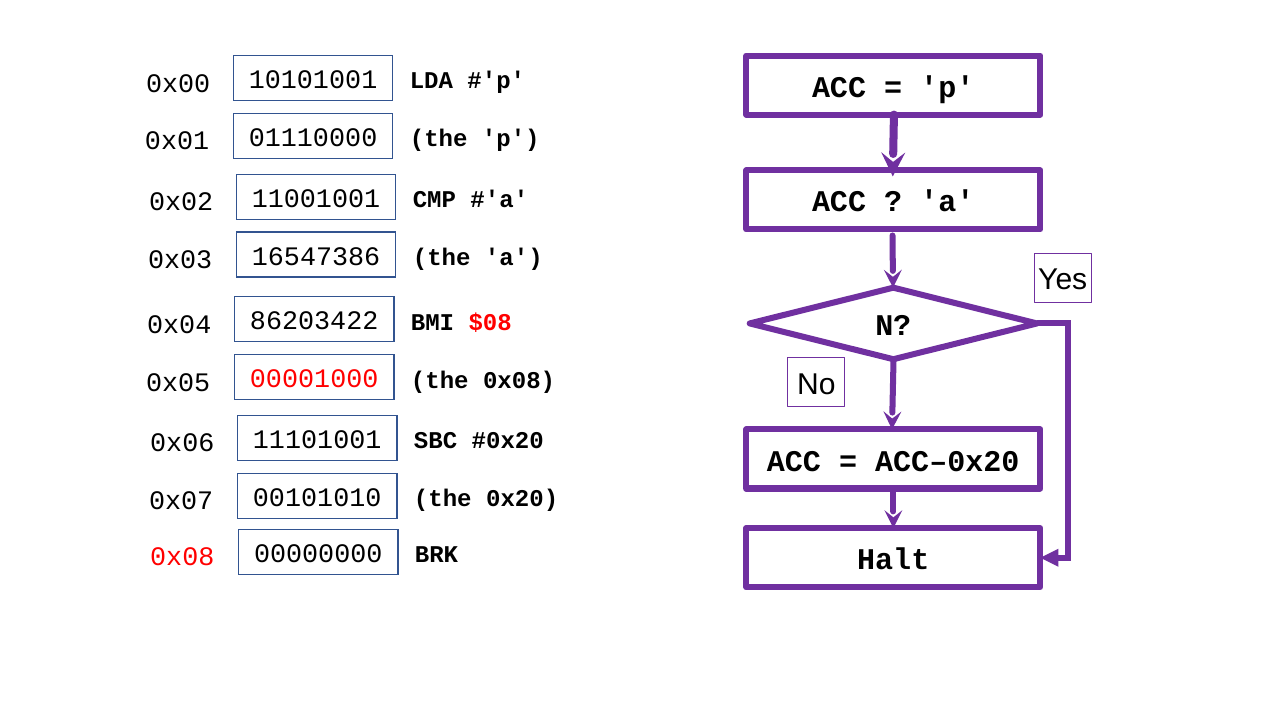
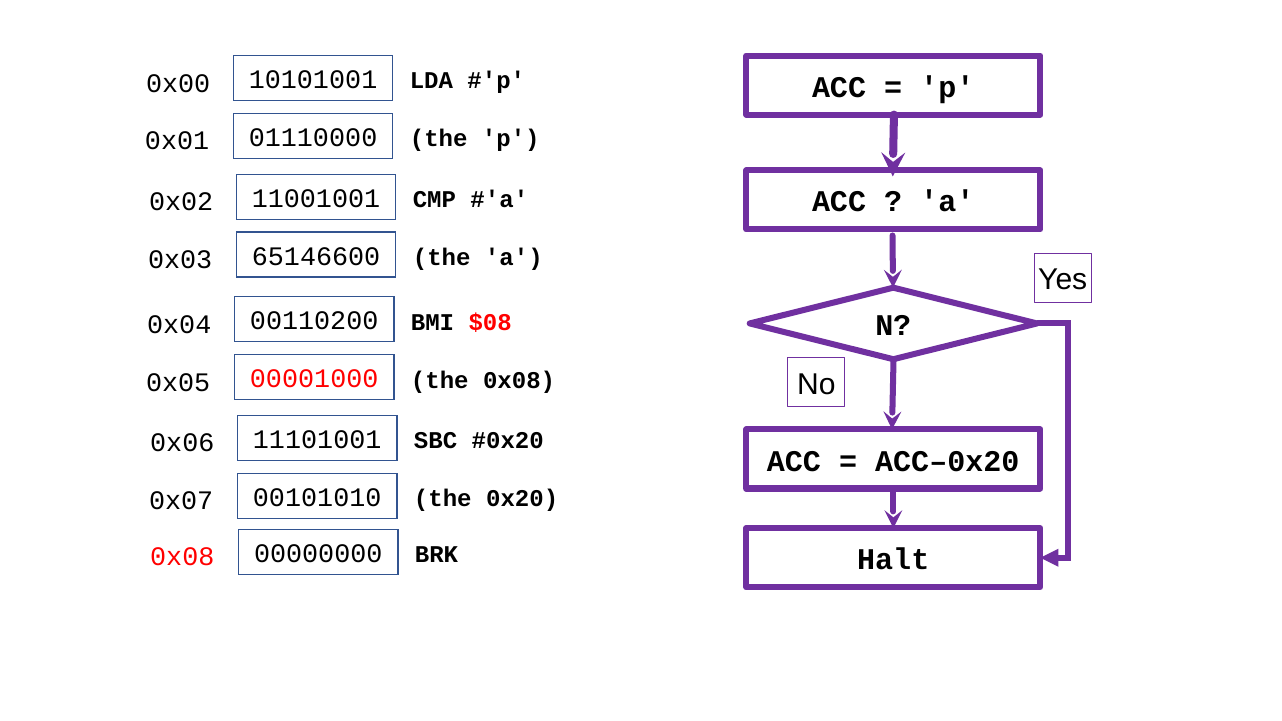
16547386: 16547386 -> 65146600 (316, 256)
86203422: 86203422 -> 00110200 (314, 321)
